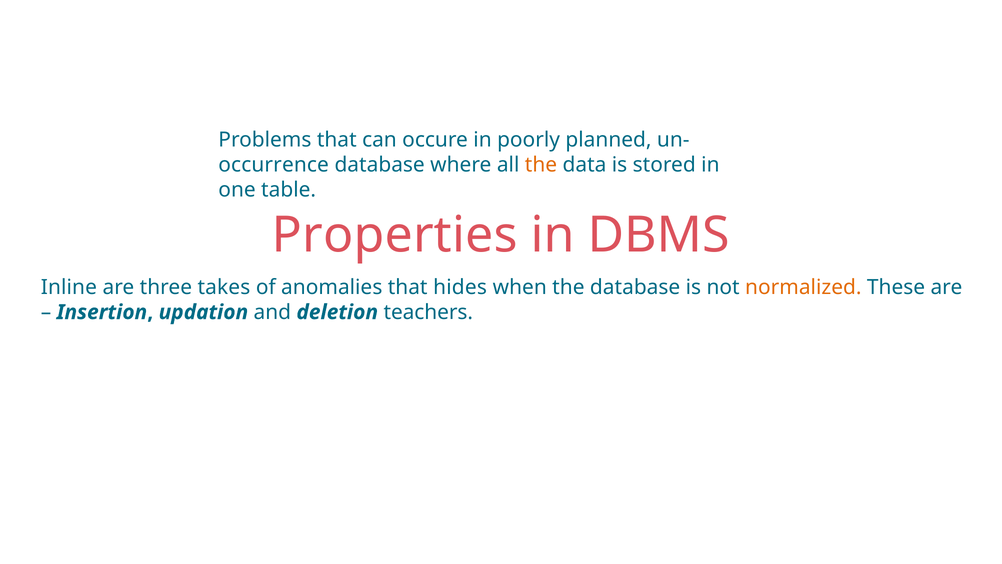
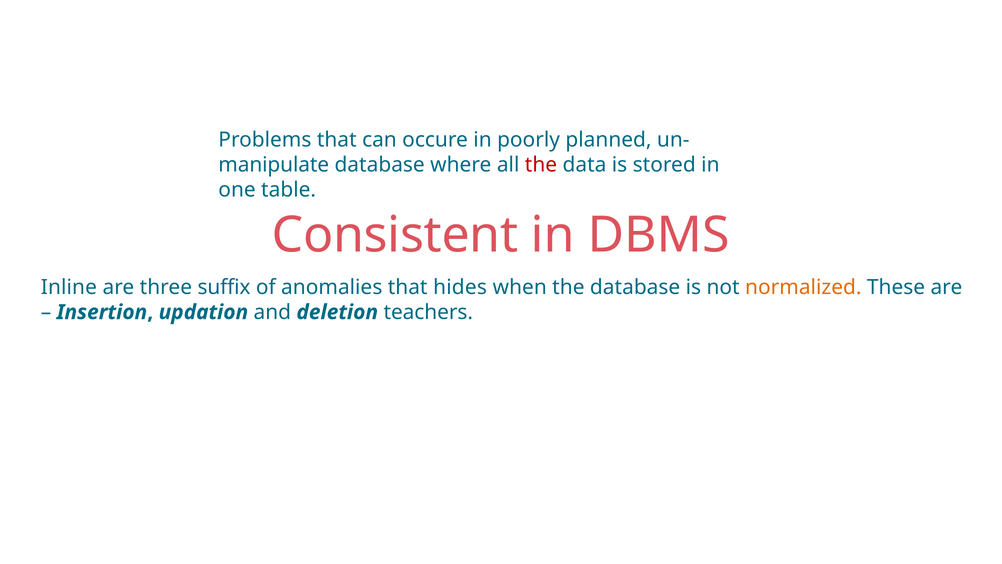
occurrence: occurrence -> manipulate (274, 165)
the colour: orange -> red (541, 165)
Properties: Properties -> Consistent (395, 235)
takes: takes -> suffix (224, 287)
